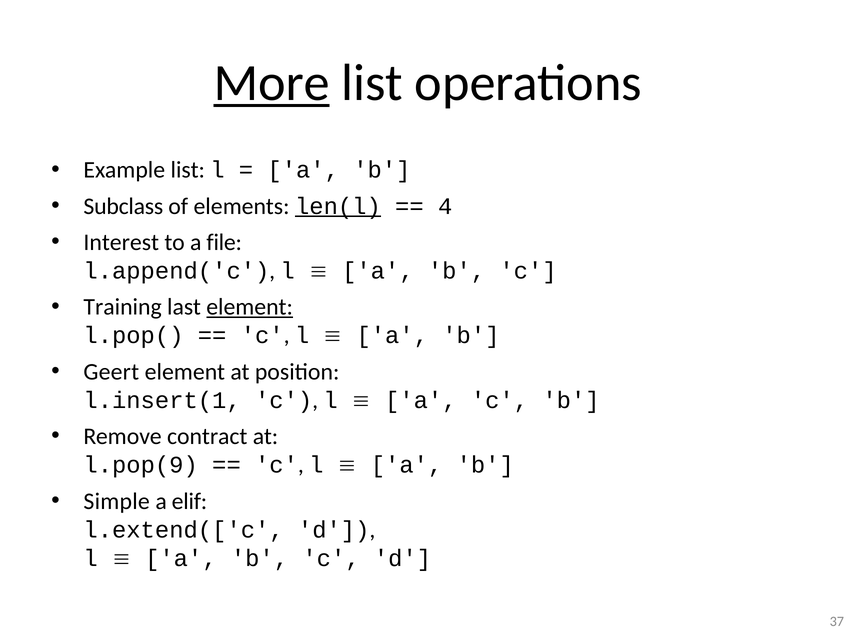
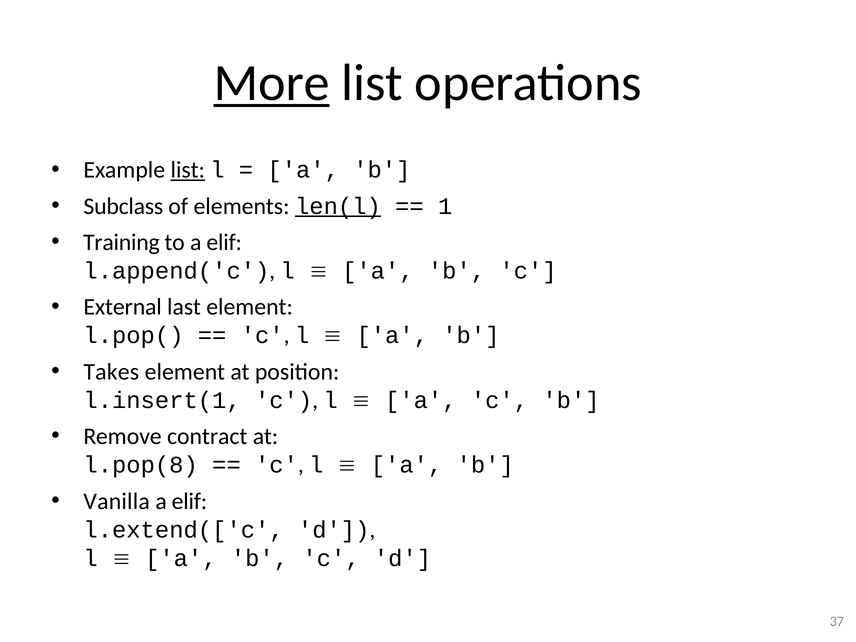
list underline: none -> present (188, 170)
4: 4 -> 1 (445, 206)
Interest: Interest -> Training (121, 242)
to a file: file -> elif (224, 242)
Training: Training -> External (123, 307)
element underline: present -> none (250, 307)
Geert: Geert -> Takes (111, 372)
l.pop(9: l.pop(9 -> l.pop(8 (141, 465)
Simple: Simple -> Vanilla (117, 501)
